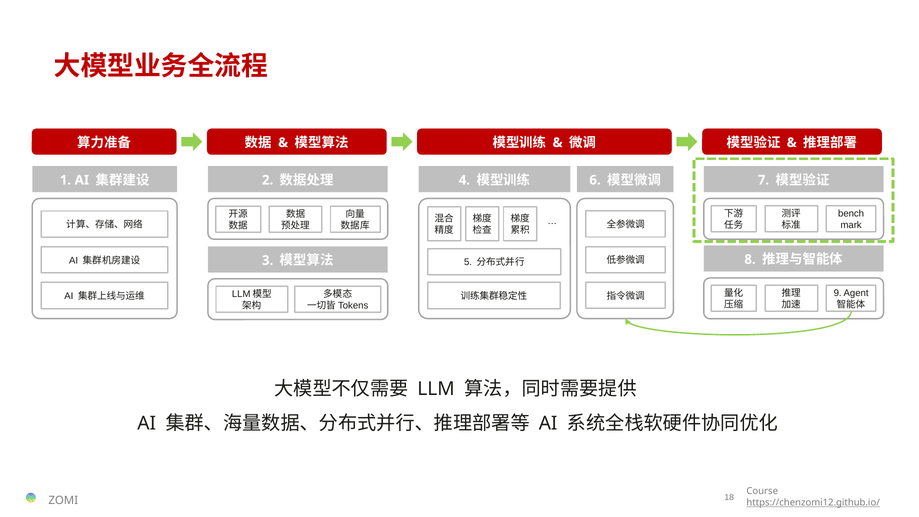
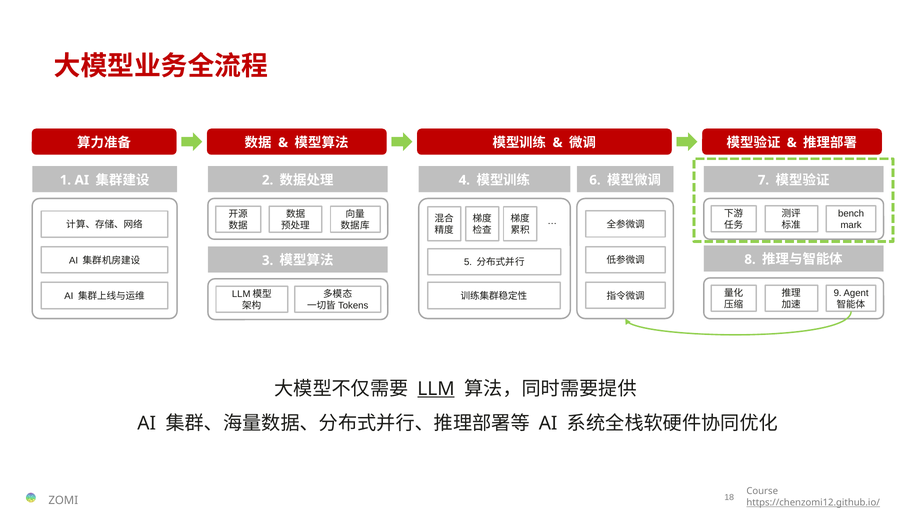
LLM underline: none -> present (436, 389)
